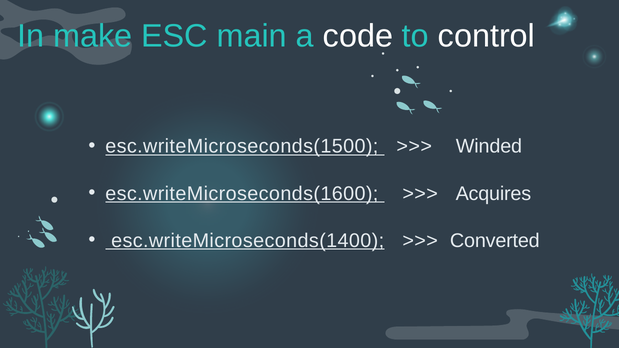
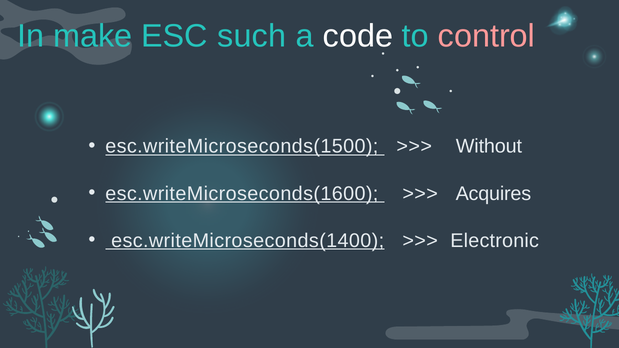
main: main -> such (252, 36)
control colour: white -> pink (486, 36)
Winded: Winded -> Without (489, 147)
Converted: Converted -> Electronic (495, 241)
